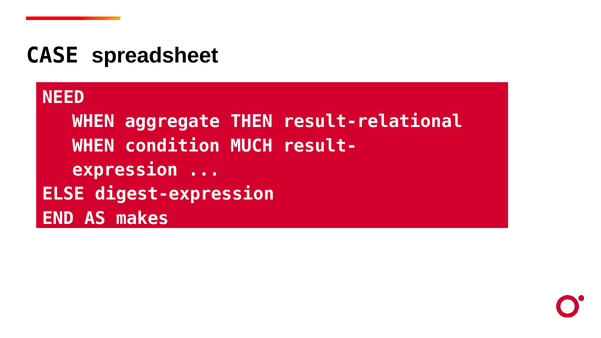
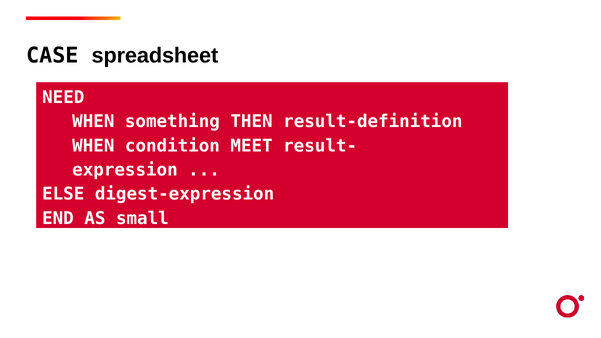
aggregate: aggregate -> something (172, 122)
result-relational: result-relational -> result-definition (373, 122)
MUCH: MUCH -> MEET (252, 146)
makes: makes -> small (142, 218)
